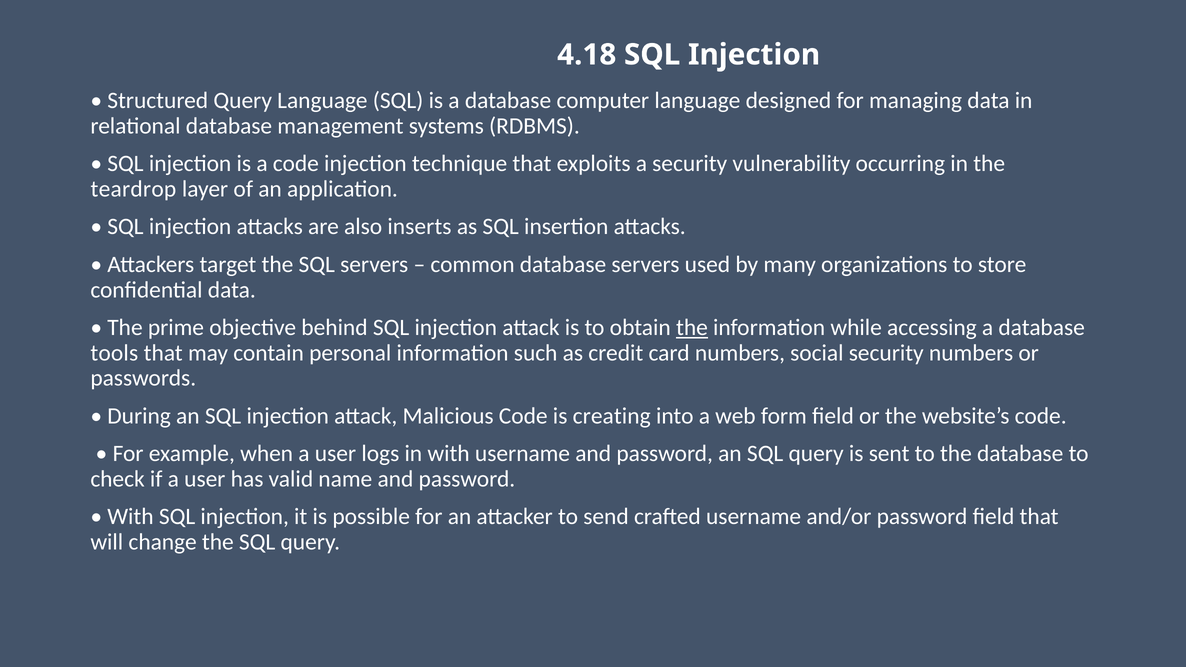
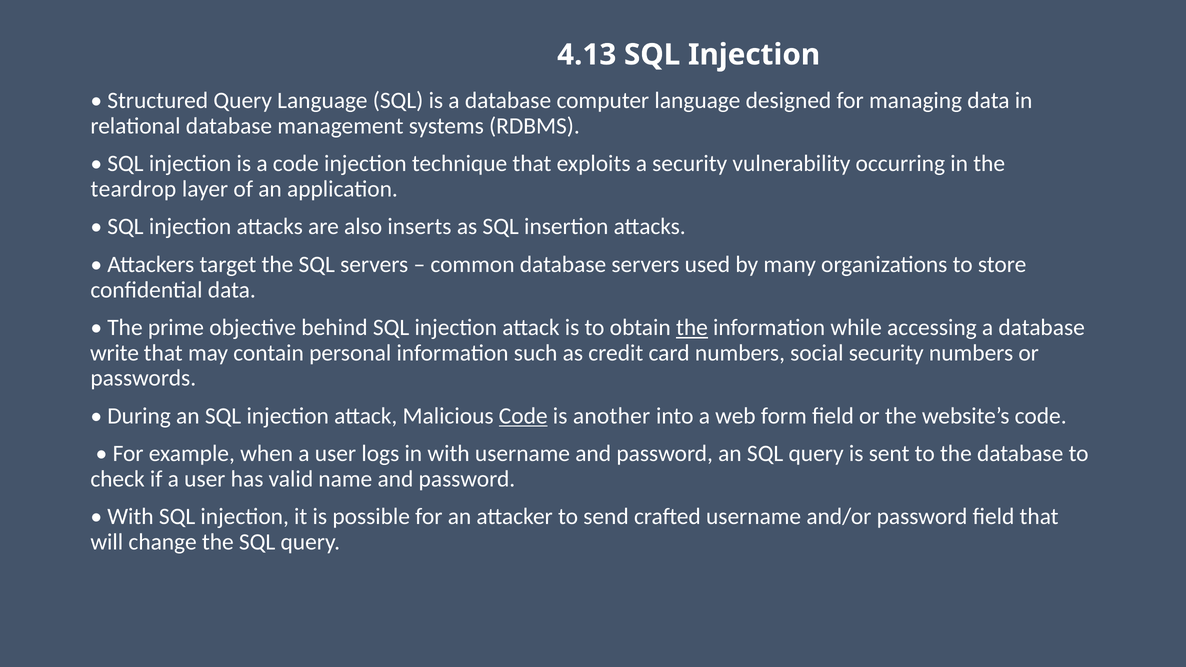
4.18: 4.18 -> 4.13 (587, 55)
tools: tools -> write (115, 353)
Code underline: none -> present (523, 416)
creating: creating -> another (612, 416)
